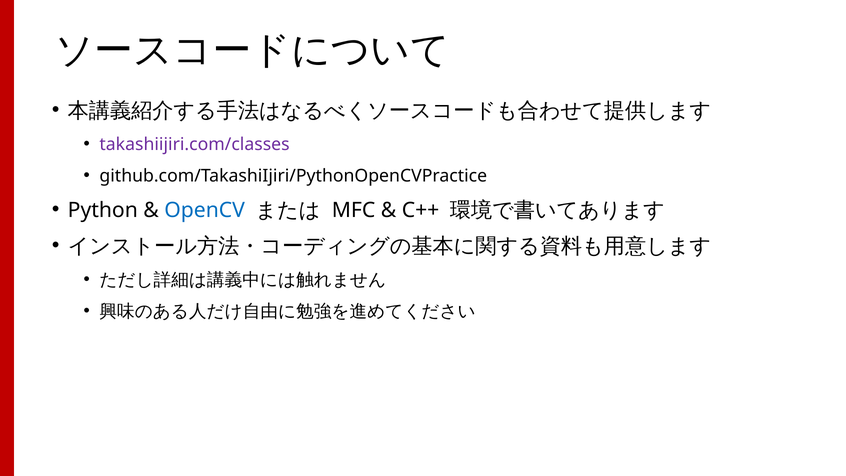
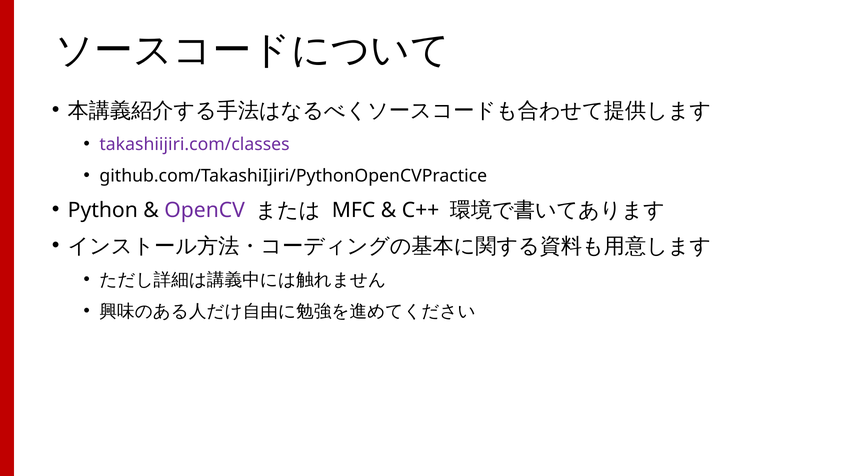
OpenCV colour: blue -> purple (205, 210)
